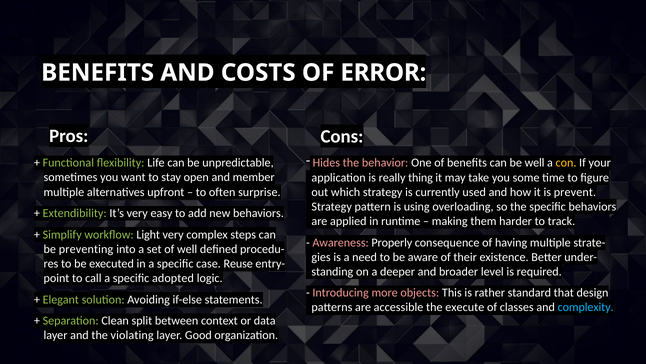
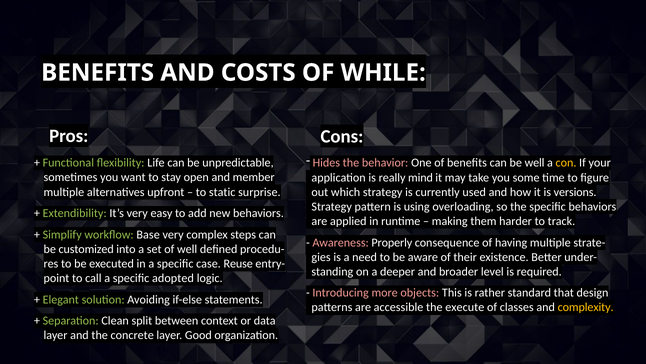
ERROR: ERROR -> WHILE (383, 73)
thing: thing -> mind (421, 177)
often: often -> static (222, 192)
prevent: prevent -> versions (575, 192)
Light: Light -> Base (148, 234)
preventing: preventing -> customized (86, 249)
complexity colour: light blue -> yellow (586, 307)
violating: violating -> concrete (132, 335)
